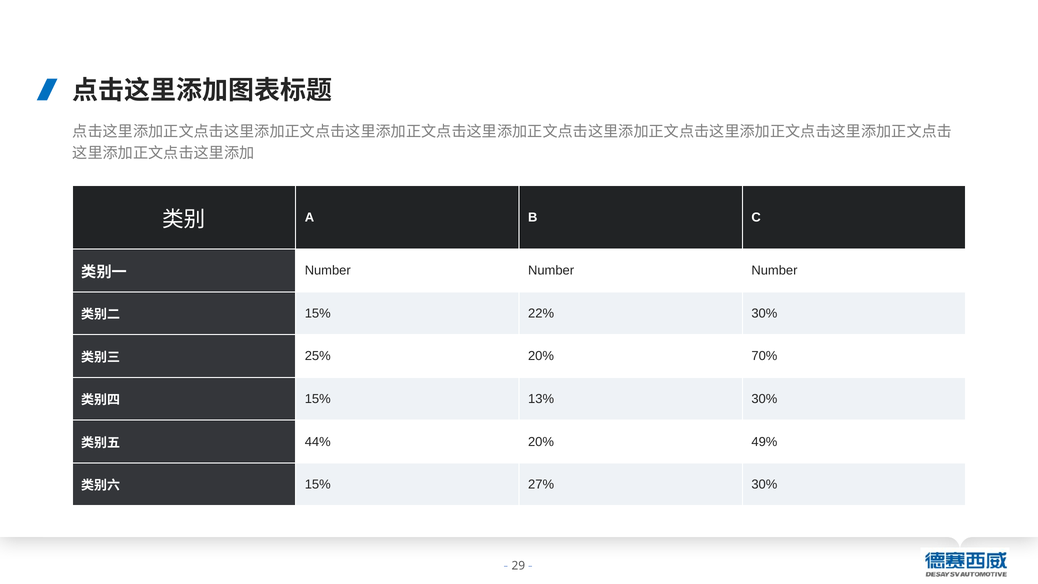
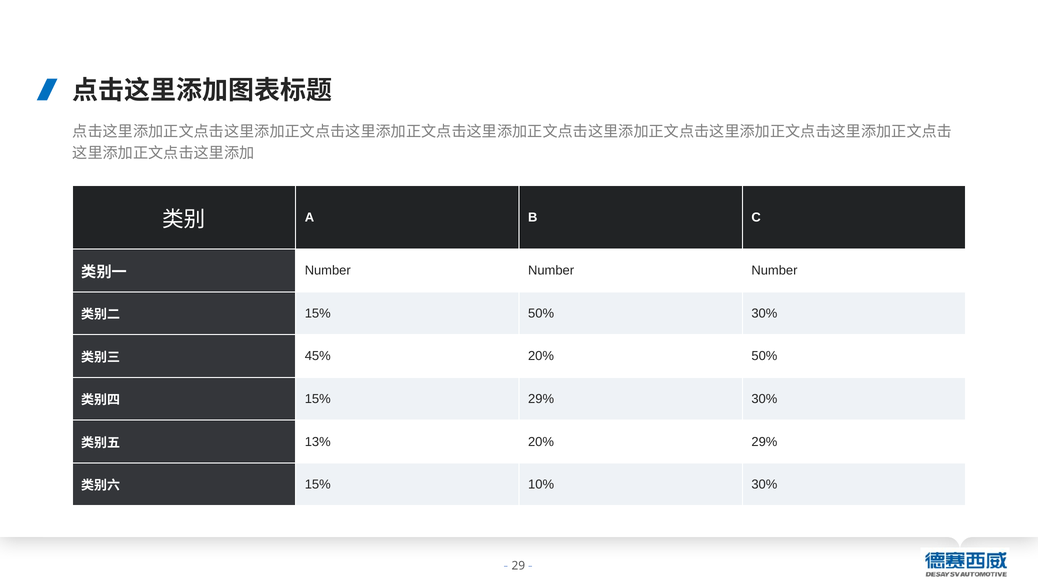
15% 22%: 22% -> 50% (541, 313)
25%: 25% -> 45% (318, 356)
20% 70%: 70% -> 50% (764, 356)
15% 13%: 13% -> 29% (541, 399)
44%: 44% -> 13% (318, 442)
20% 49%: 49% -> 29% (764, 442)
27%: 27% -> 10% (541, 484)
